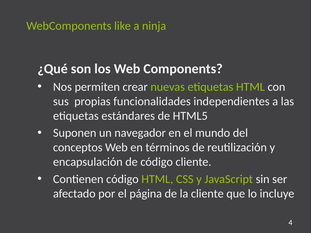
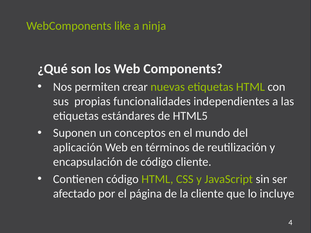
navegador: navegador -> conceptos (140, 133)
conceptos: conceptos -> aplicación (78, 148)
